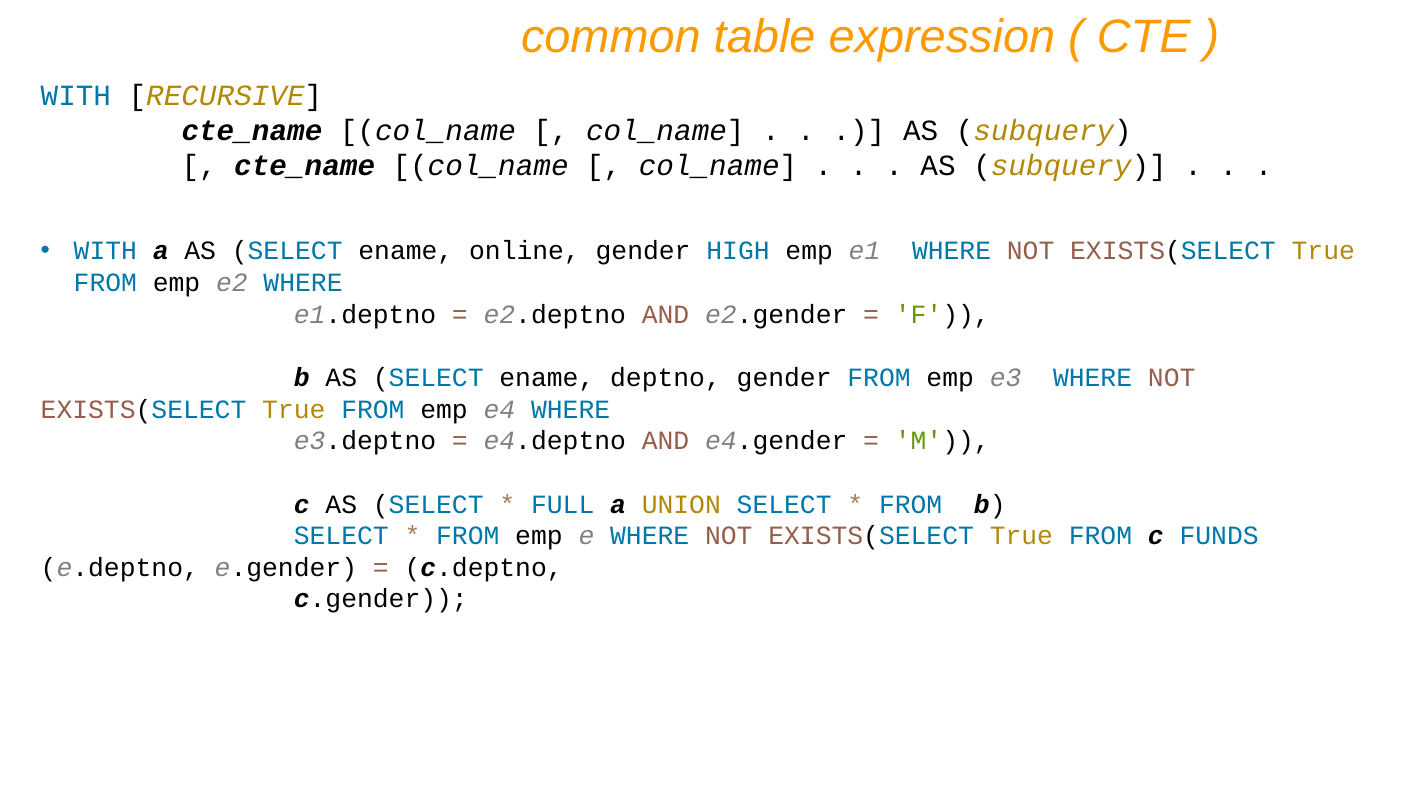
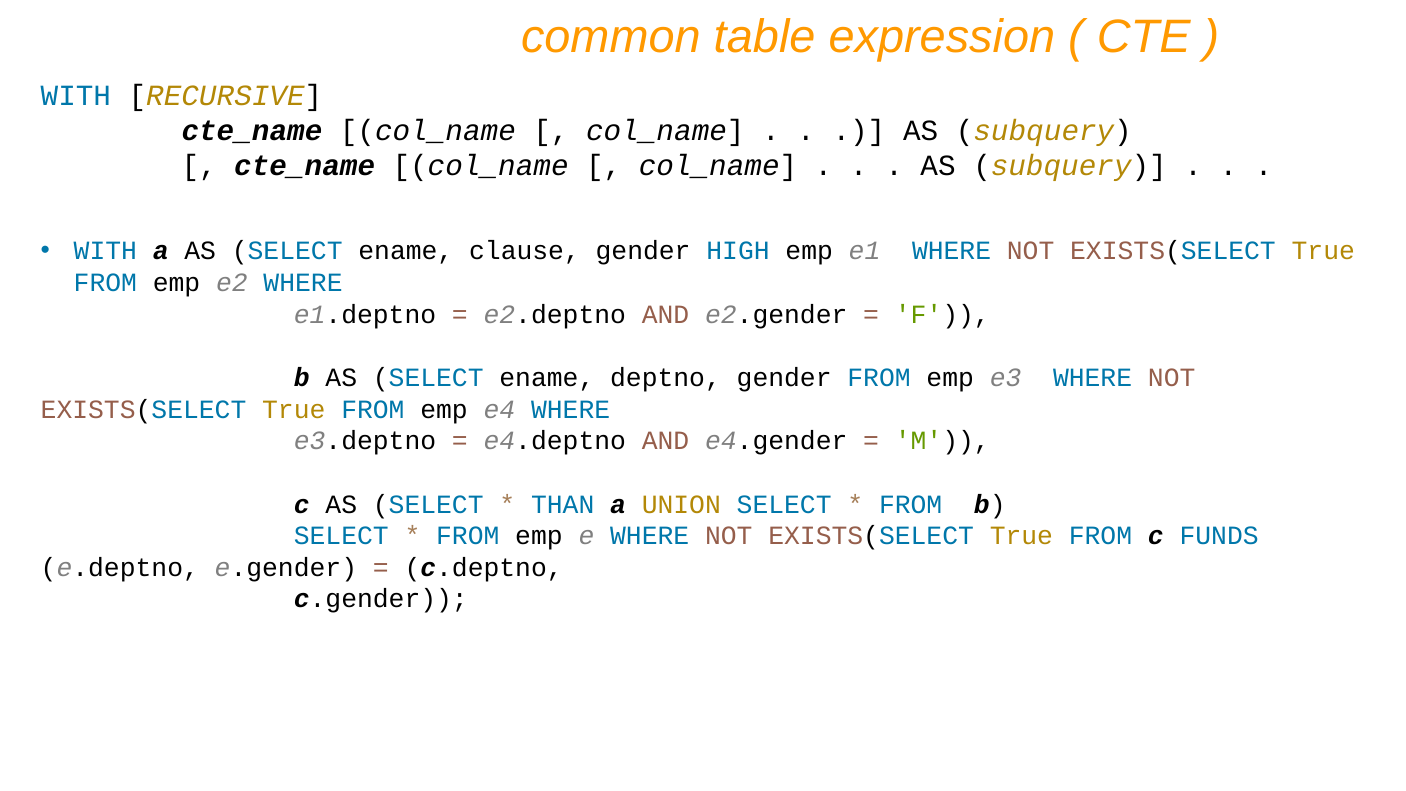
online: online -> clause (524, 251)
FULL: FULL -> THAN (563, 504)
